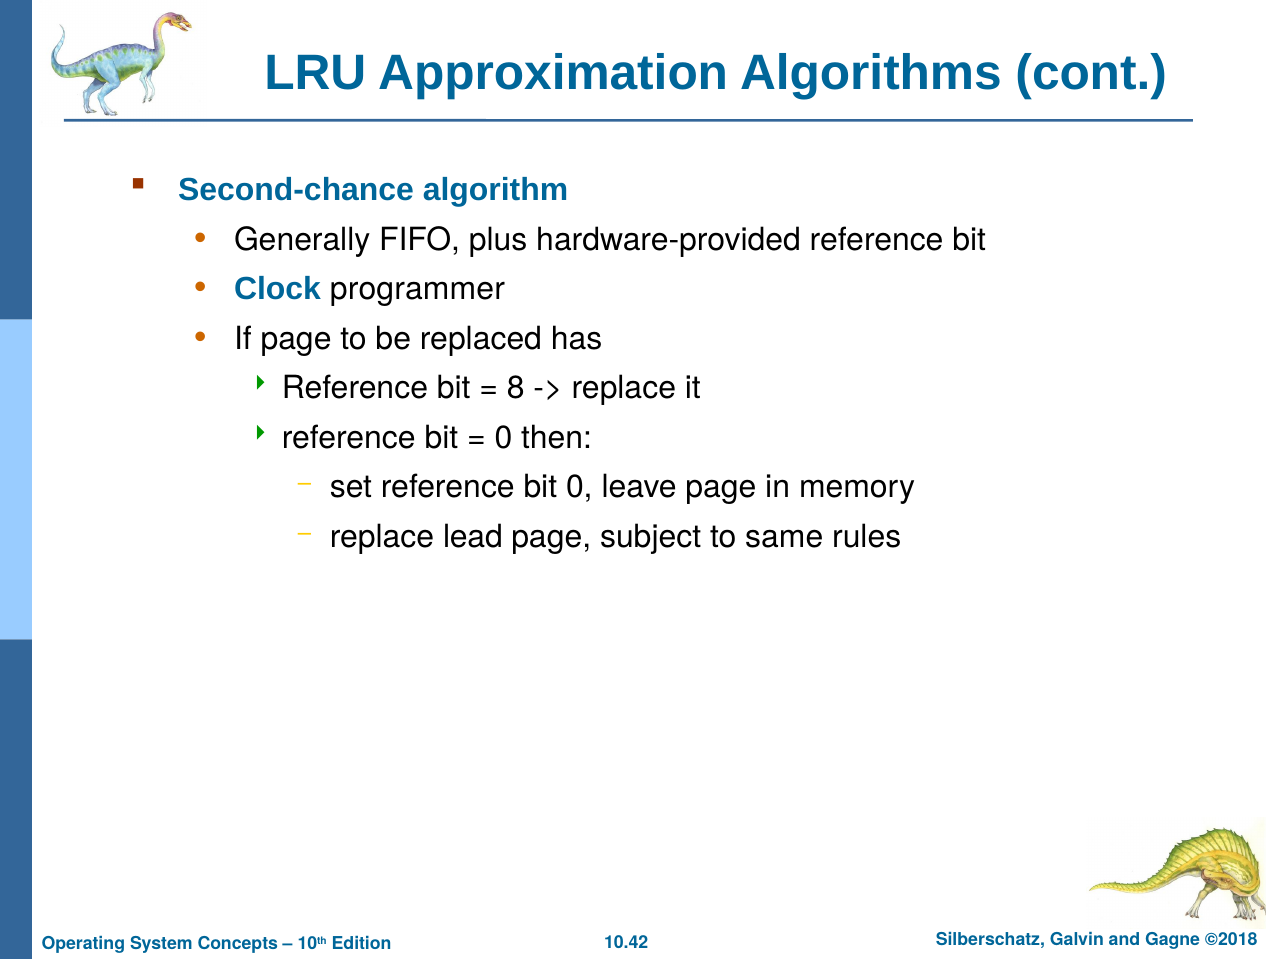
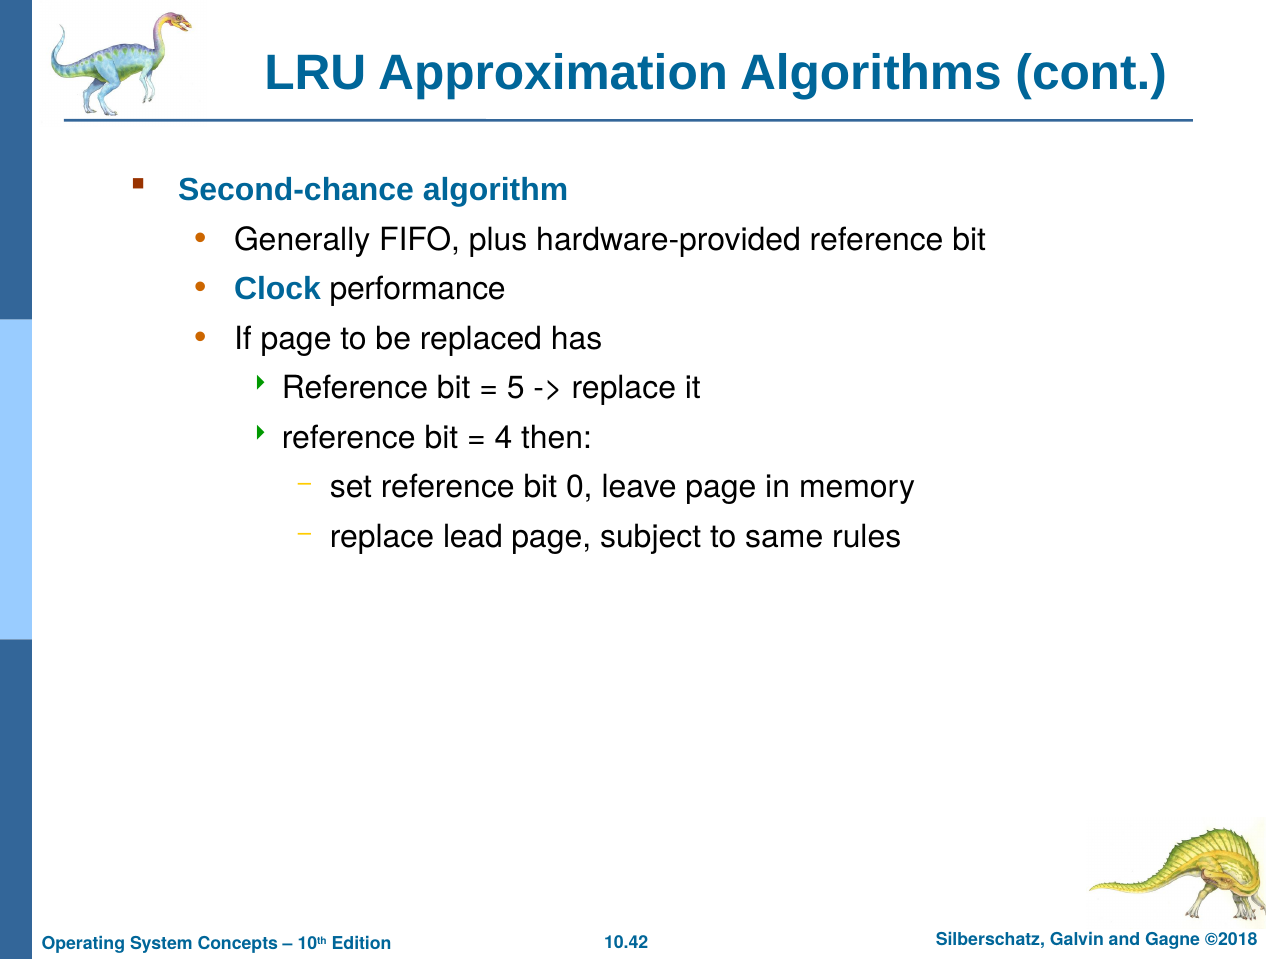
programmer: programmer -> performance (418, 289)
8: 8 -> 5 (516, 388)
0: 0 -> 4 (503, 437)
